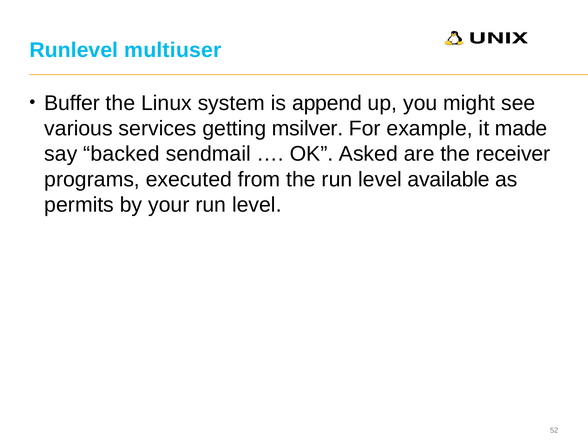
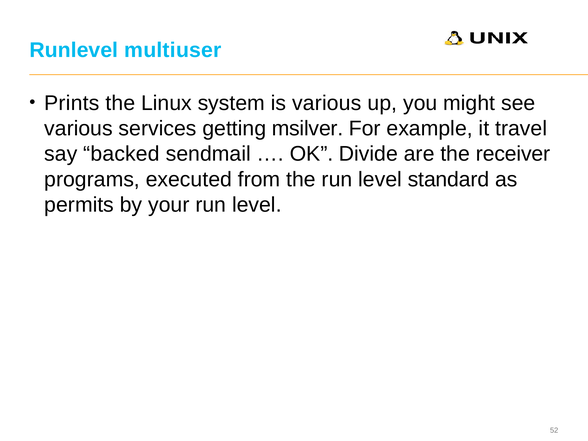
Buffer: Buffer -> Prints (72, 103)
is append: append -> various (327, 103)
made: made -> travel (521, 128)
Asked: Asked -> Divide (368, 154)
available: available -> standard (449, 179)
